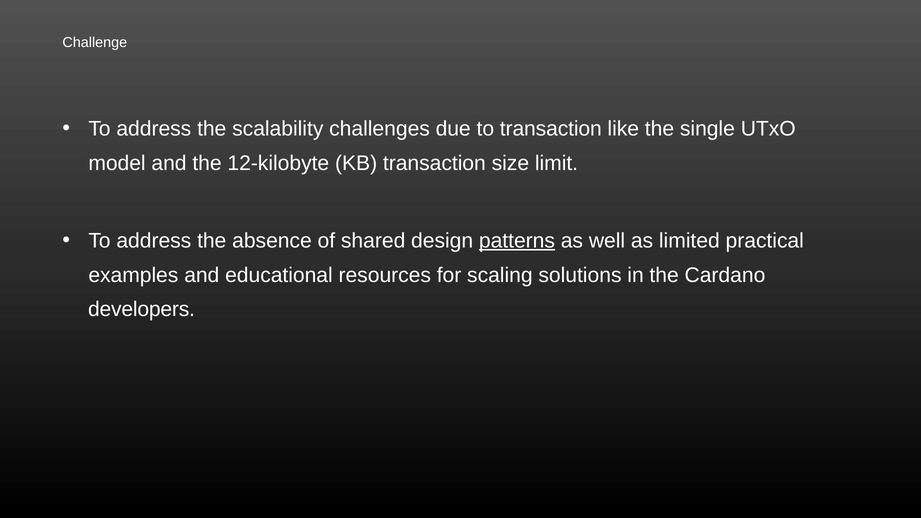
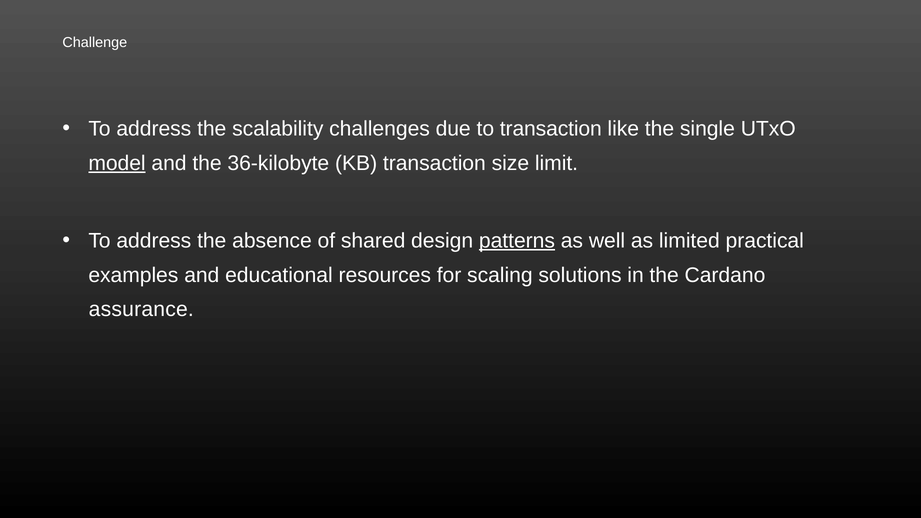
model underline: none -> present (117, 163)
12-kilobyte: 12-kilobyte -> 36-kilobyte (278, 163)
developers: developers -> assurance (141, 310)
